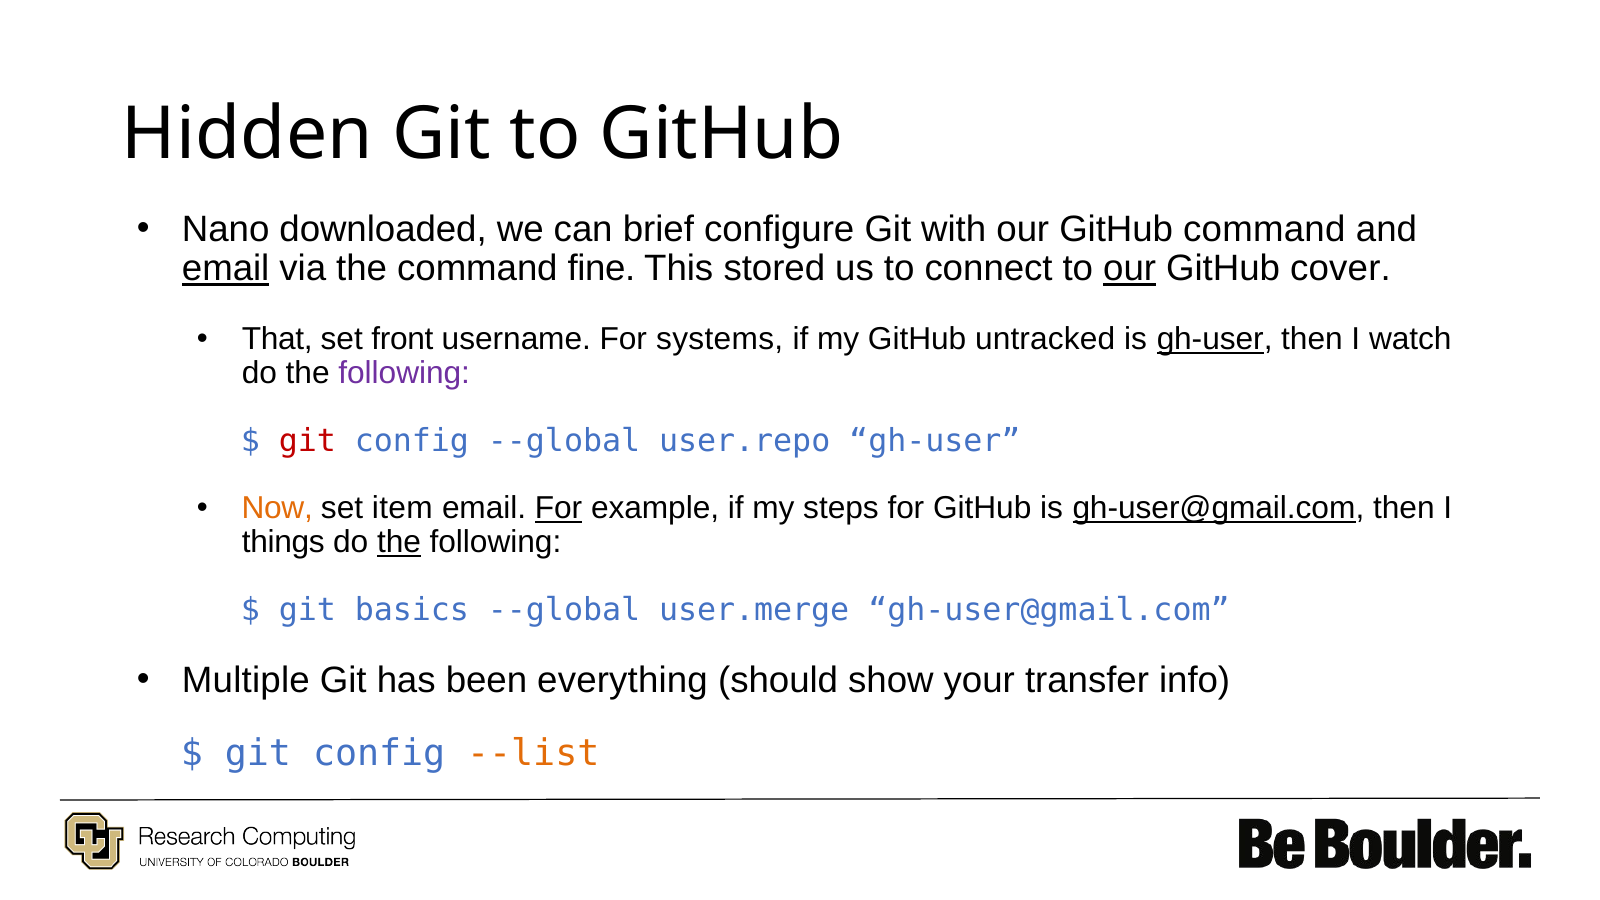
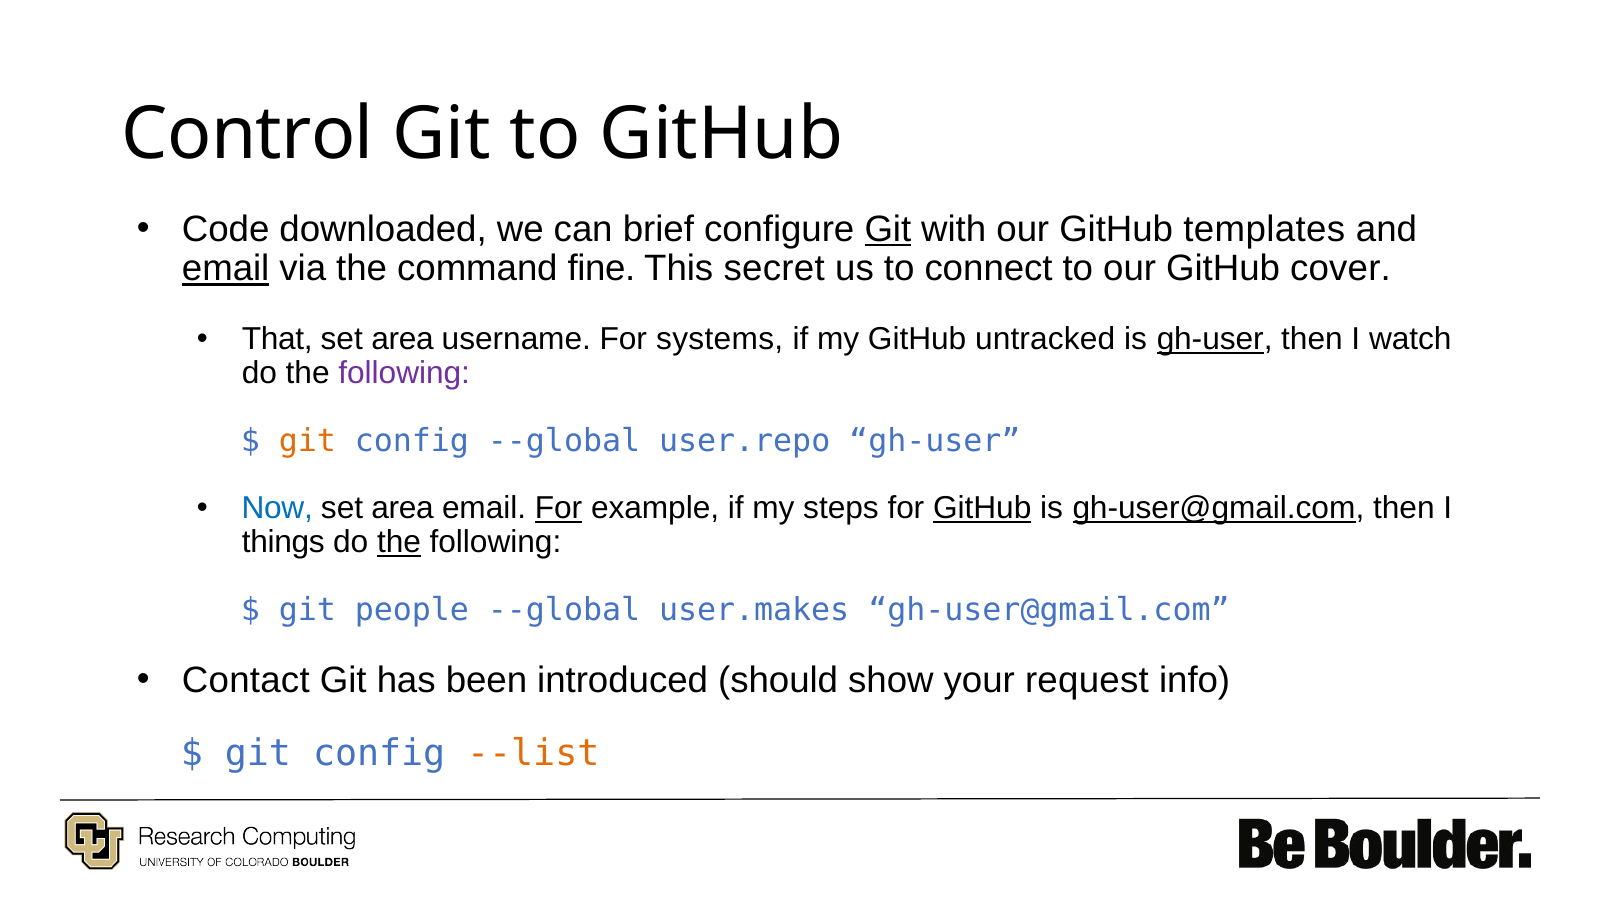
Hidden: Hidden -> Control (248, 134)
Nano: Nano -> Code (226, 229)
Git underline: none -> present (888, 229)
GitHub command: command -> templates (1264, 229)
stored: stored -> secret (774, 269)
our underline: present -> none (1130, 269)
front: front -> area (402, 339)
git colour: red -> orange (307, 441)
Now colour: orange -> blue (277, 508)
item: item -> area (403, 508)
GitHub underline: none -> present (982, 508)
basics: basics -> people (412, 610)
user.merge: user.merge -> user.makes (754, 610)
Multiple: Multiple -> Contact (246, 680)
everything: everything -> introduced (623, 680)
transfer: transfer -> request (1087, 680)
